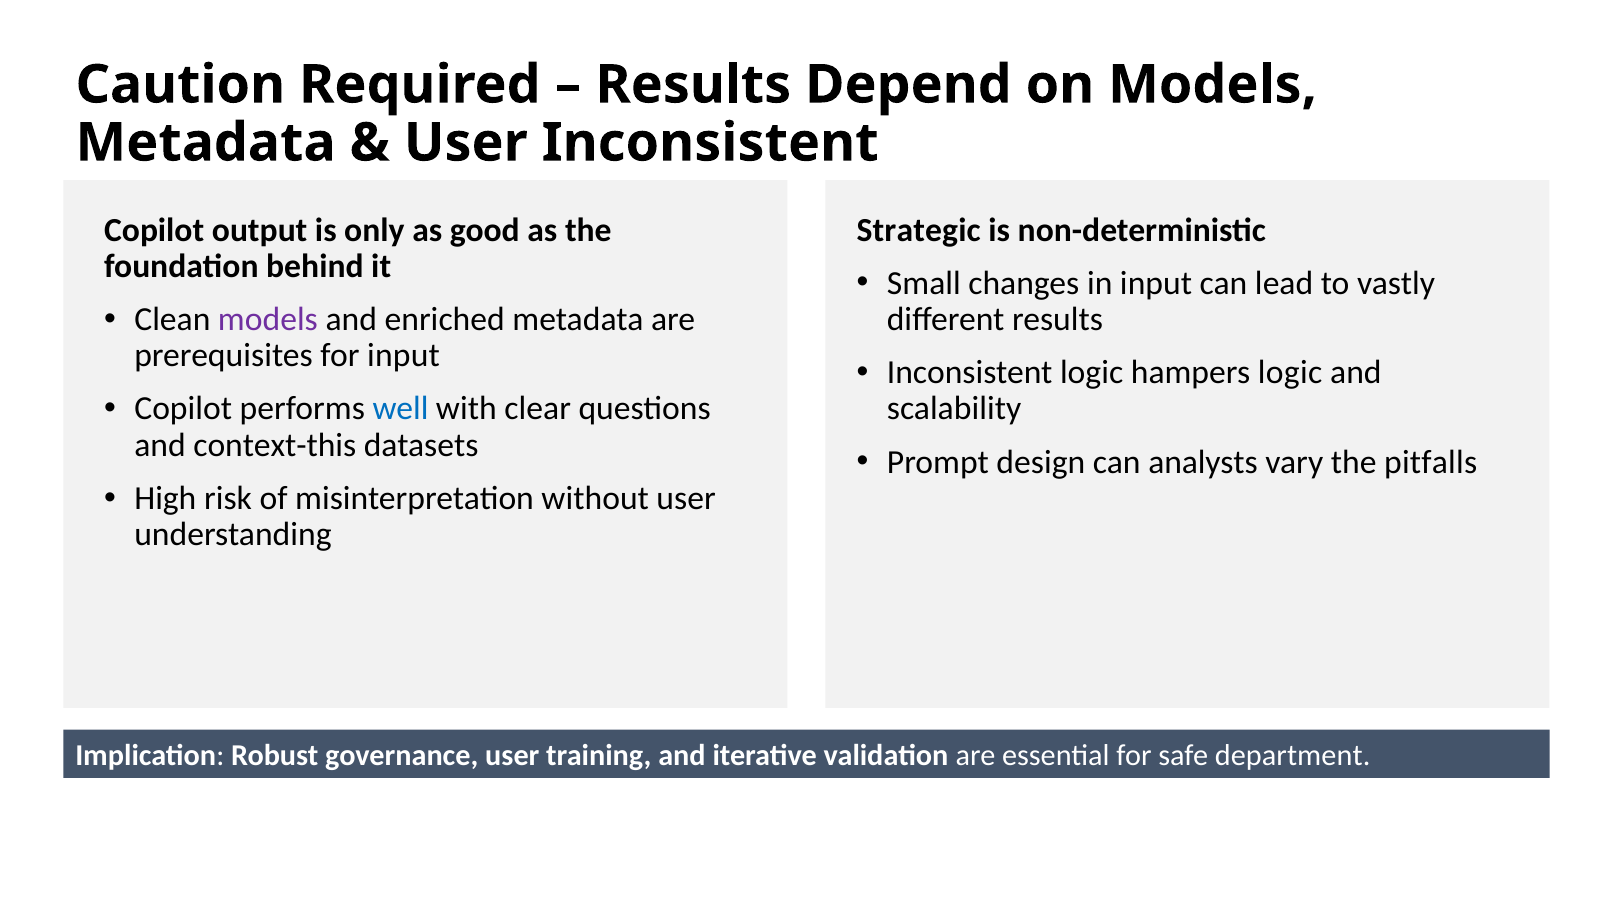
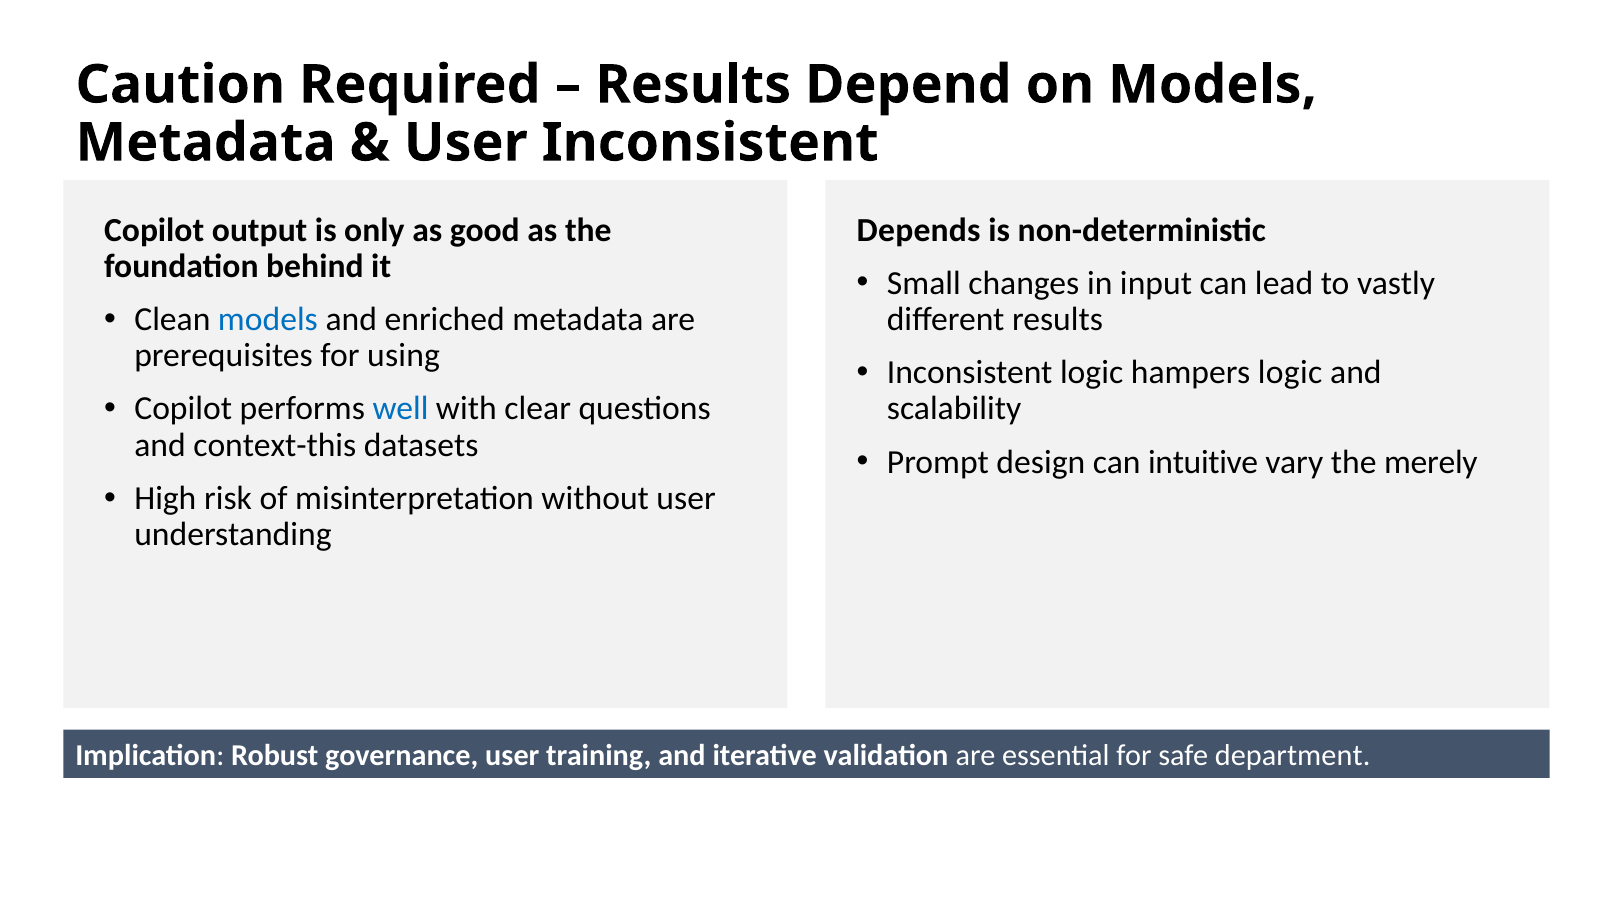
Strategic: Strategic -> Depends (919, 230)
models colour: purple -> blue (268, 319)
for input: input -> using (404, 356)
analysts: analysts -> intuitive (1203, 462)
pitfalls: pitfalls -> merely (1431, 462)
